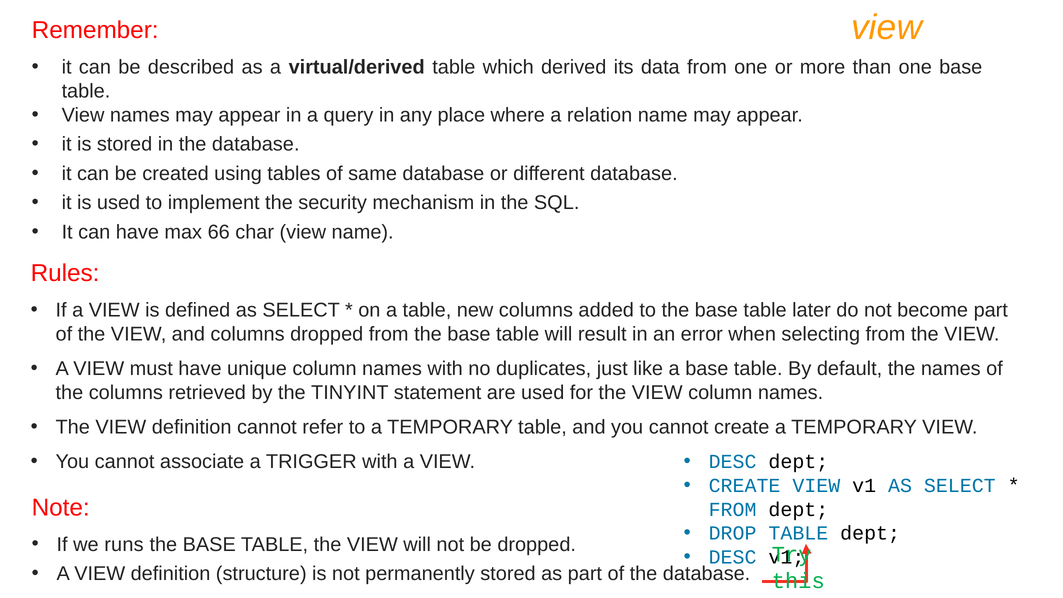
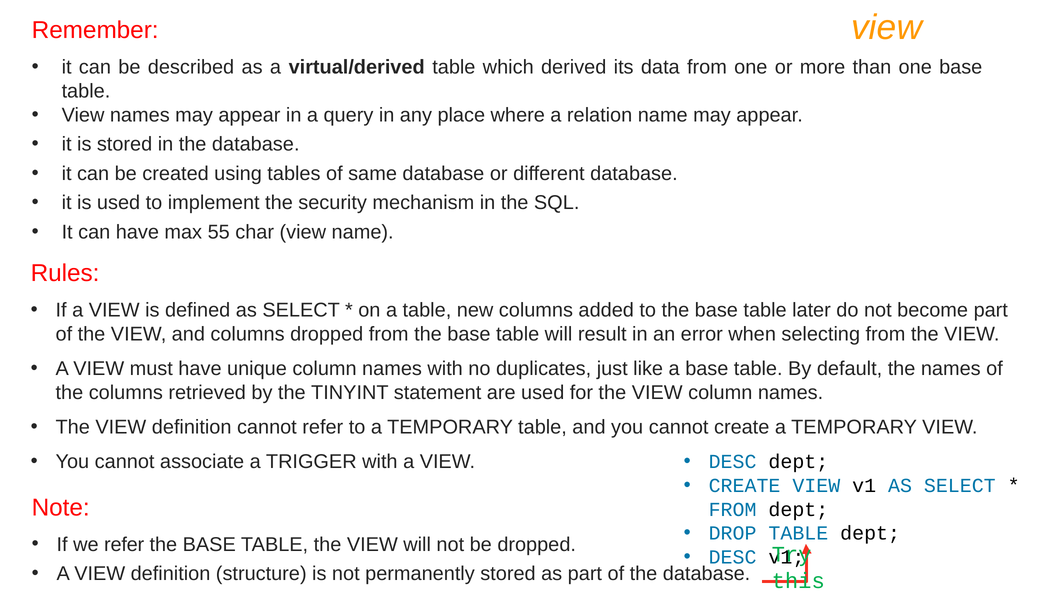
66: 66 -> 55 (219, 232)
we runs: runs -> refer (124, 544)
